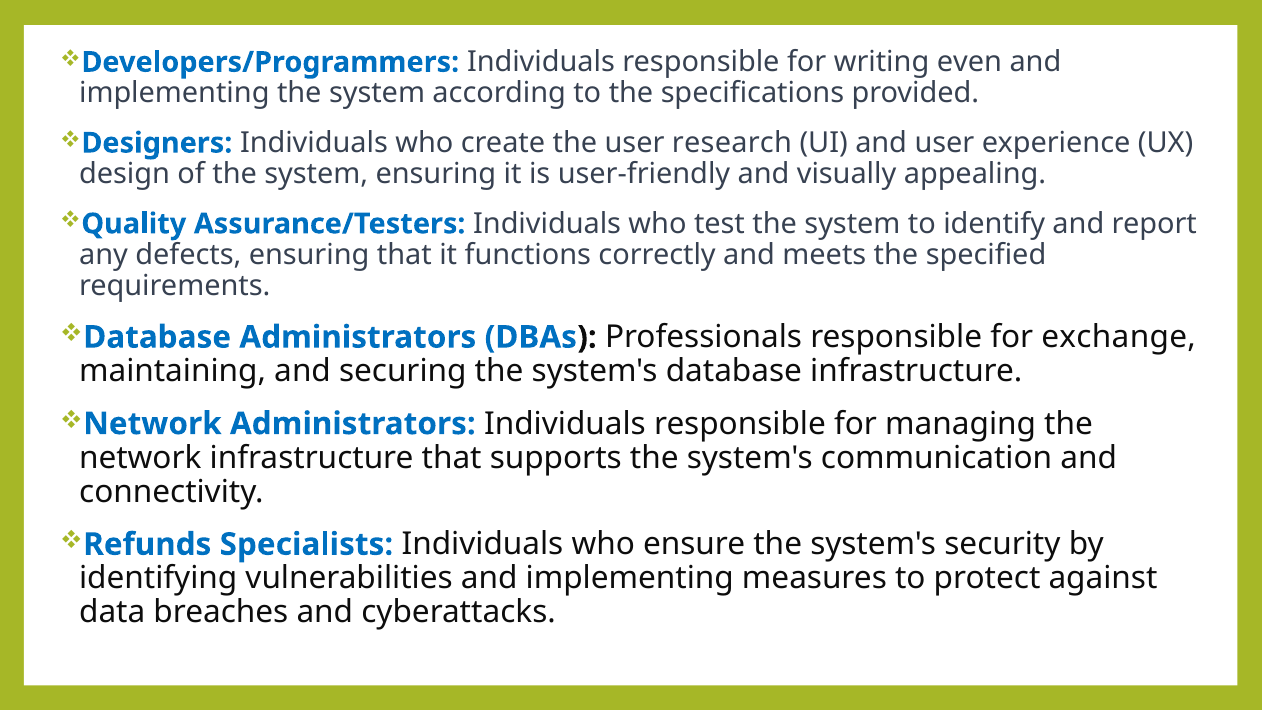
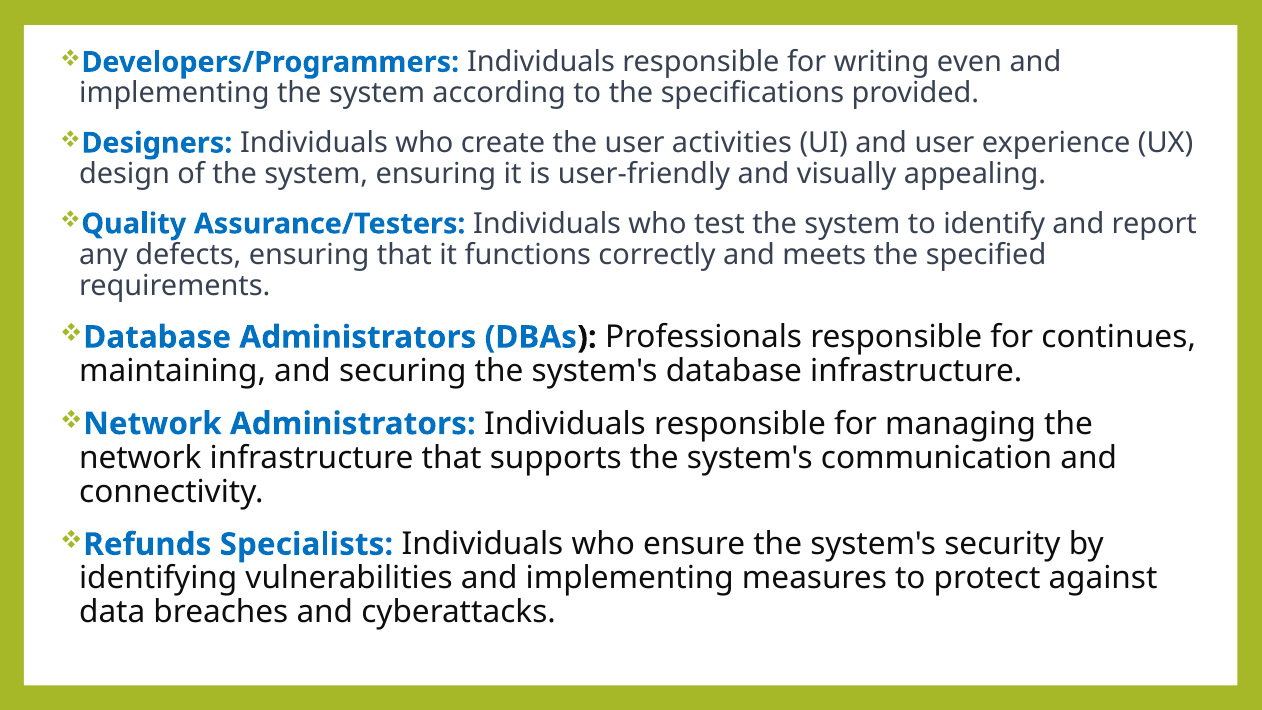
research: research -> activities (732, 143)
exchange: exchange -> continues (1119, 337)
